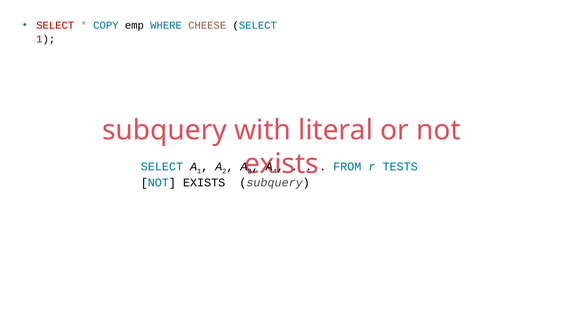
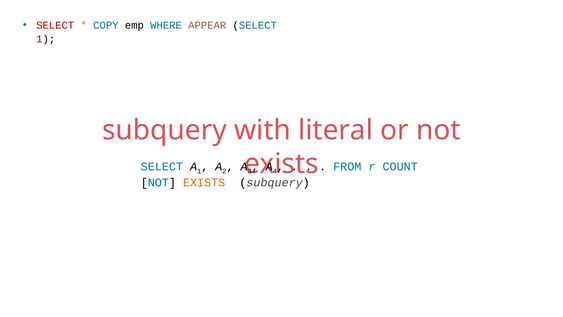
CHEESE: CHEESE -> APPEAR (207, 25)
TESTS: TESTS -> COUNT (400, 166)
EXISTS colour: black -> orange (204, 182)
